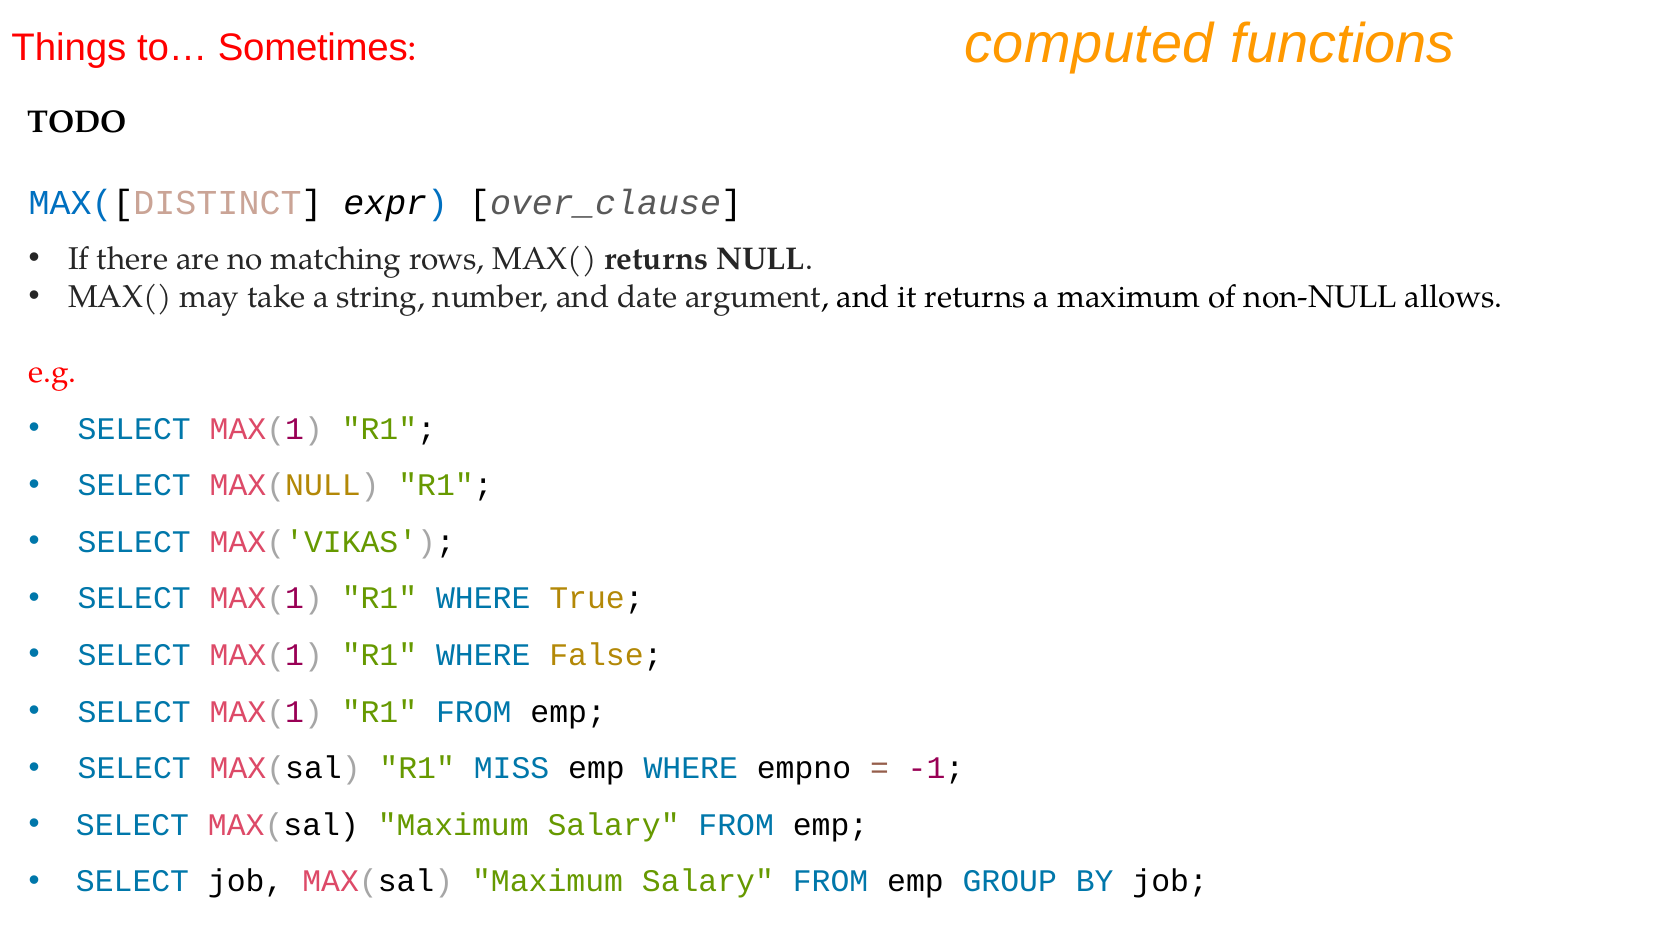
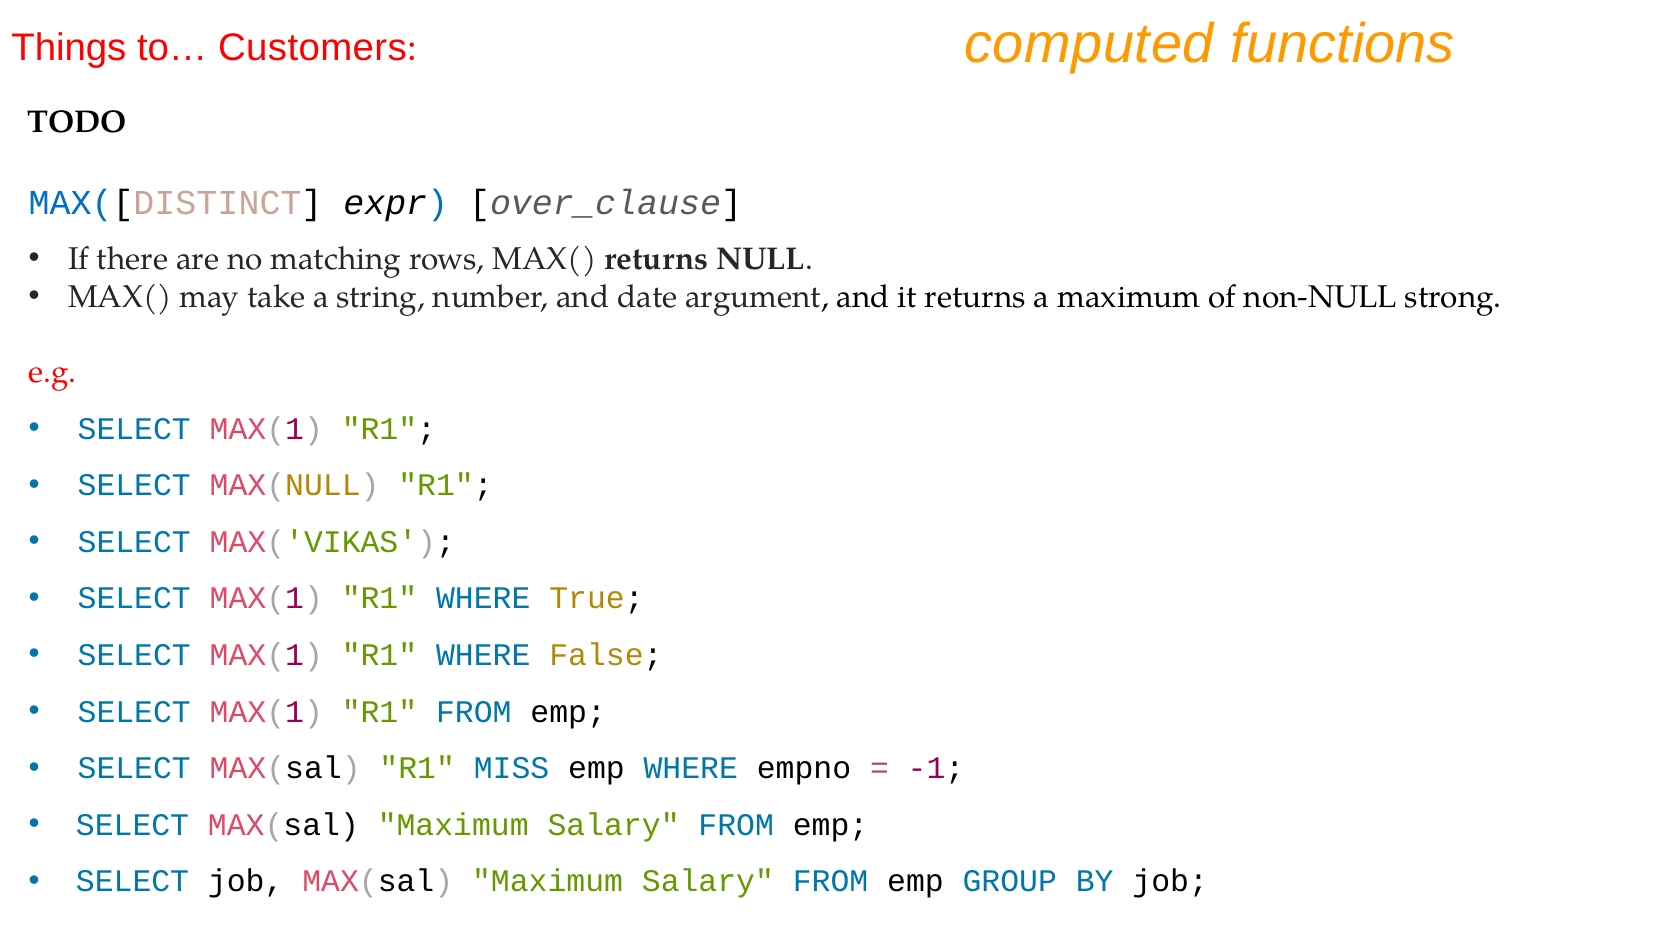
Sometimes: Sometimes -> Customers (312, 48)
allows: allows -> strong (1453, 297)
